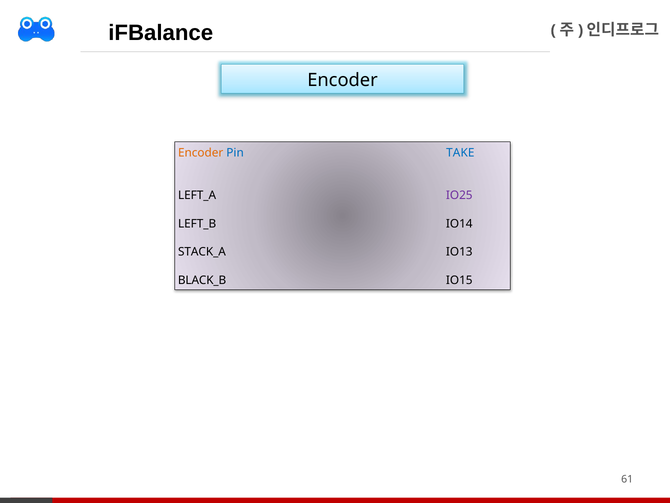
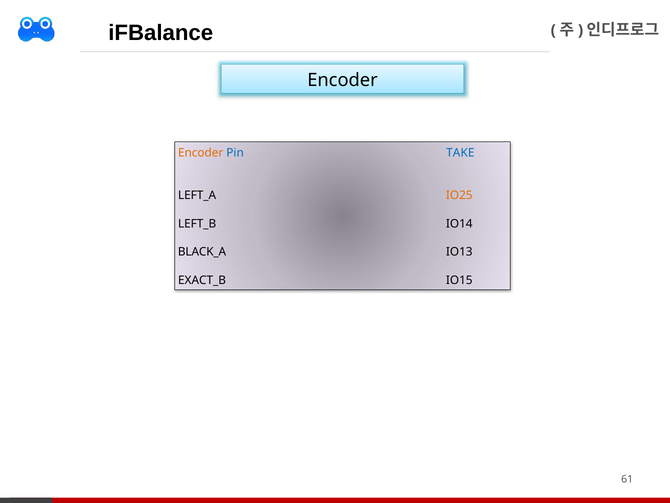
IO25 colour: purple -> orange (459, 195)
STACK_A: STACK_A -> BLACK_A (202, 252)
BLACK_B: BLACK_B -> EXACT_B (202, 280)
